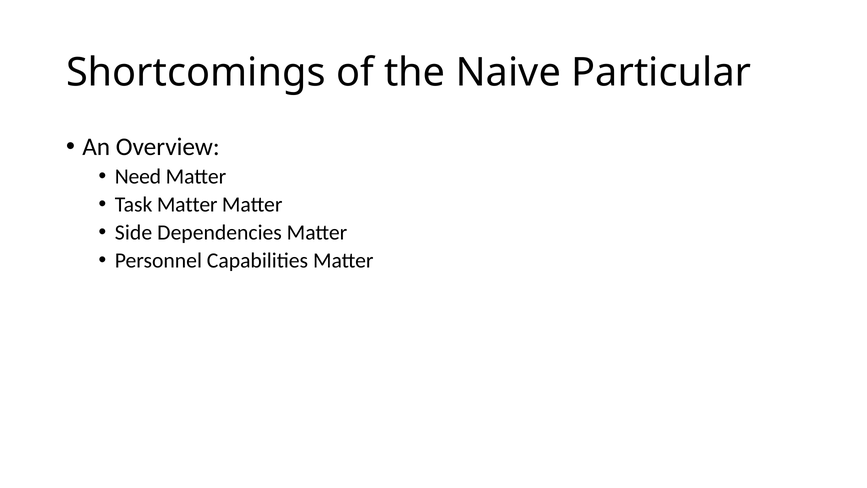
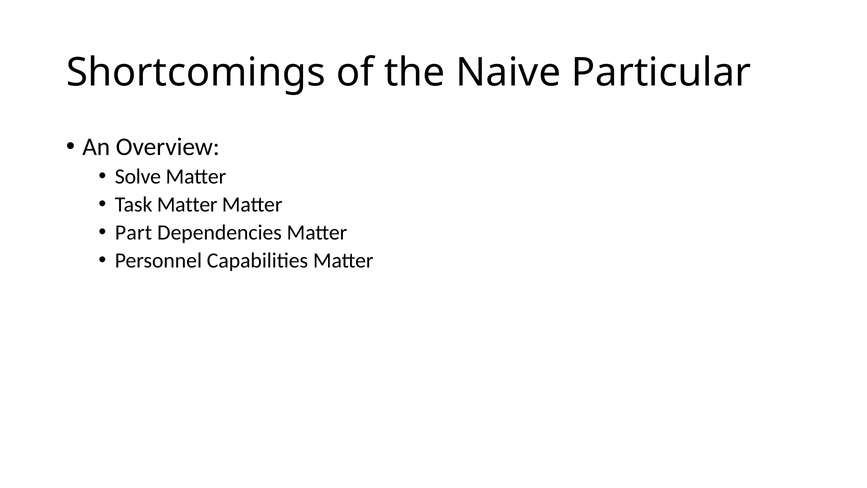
Need: Need -> Solve (138, 176)
Side: Side -> Part (134, 232)
